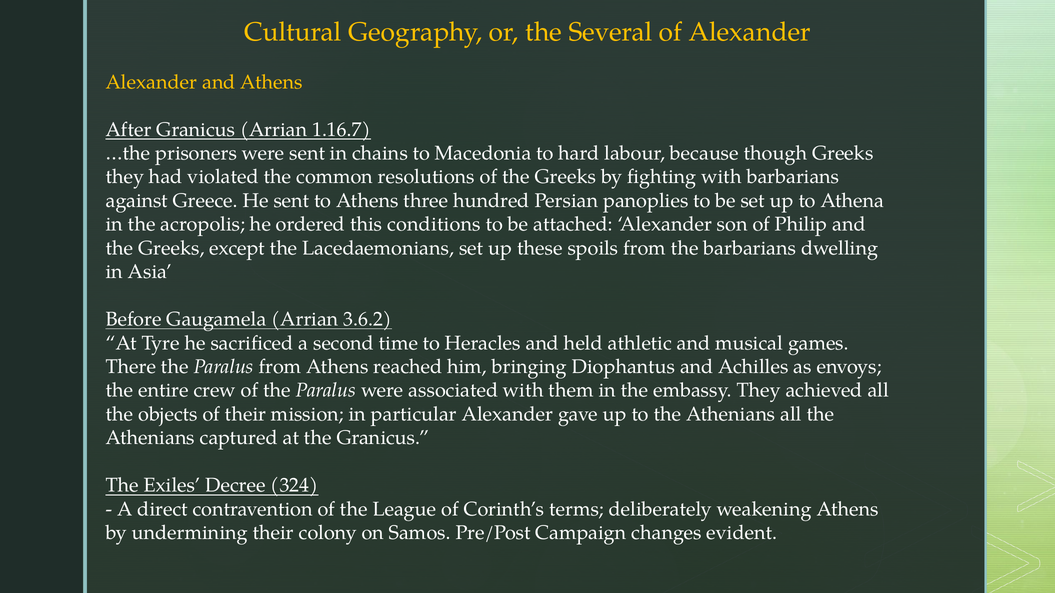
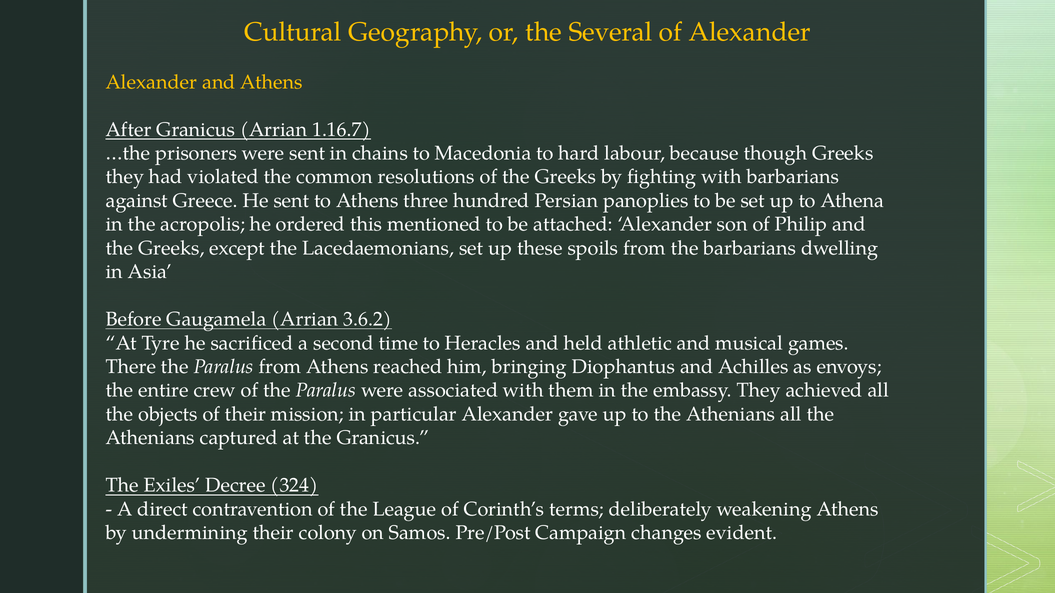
conditions: conditions -> mentioned (434, 225)
